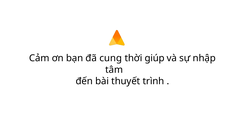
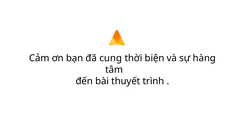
giúp: giúp -> biện (155, 58)
nhập: nhập -> hàng (204, 58)
